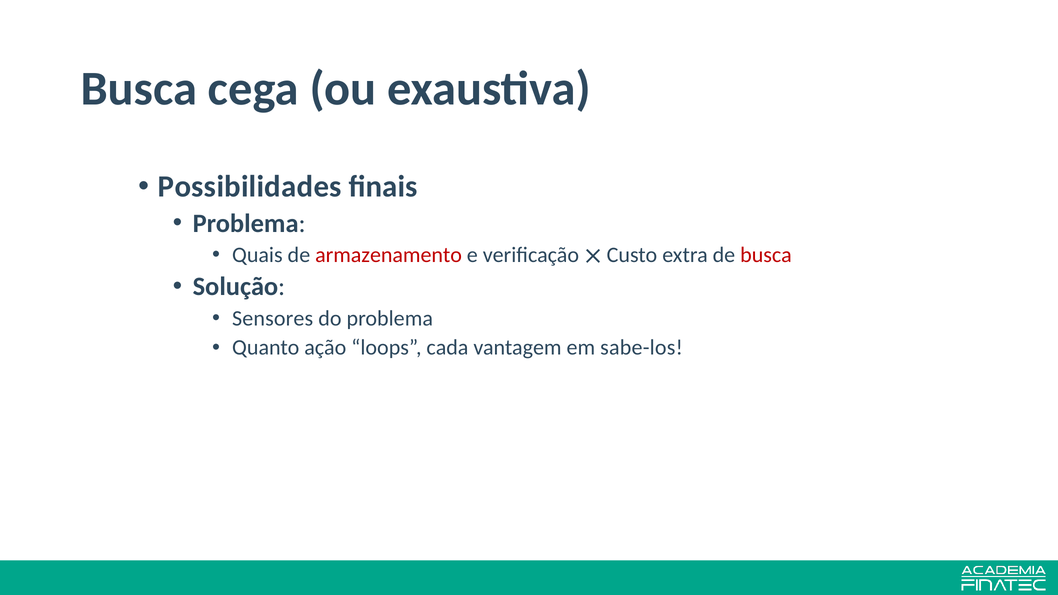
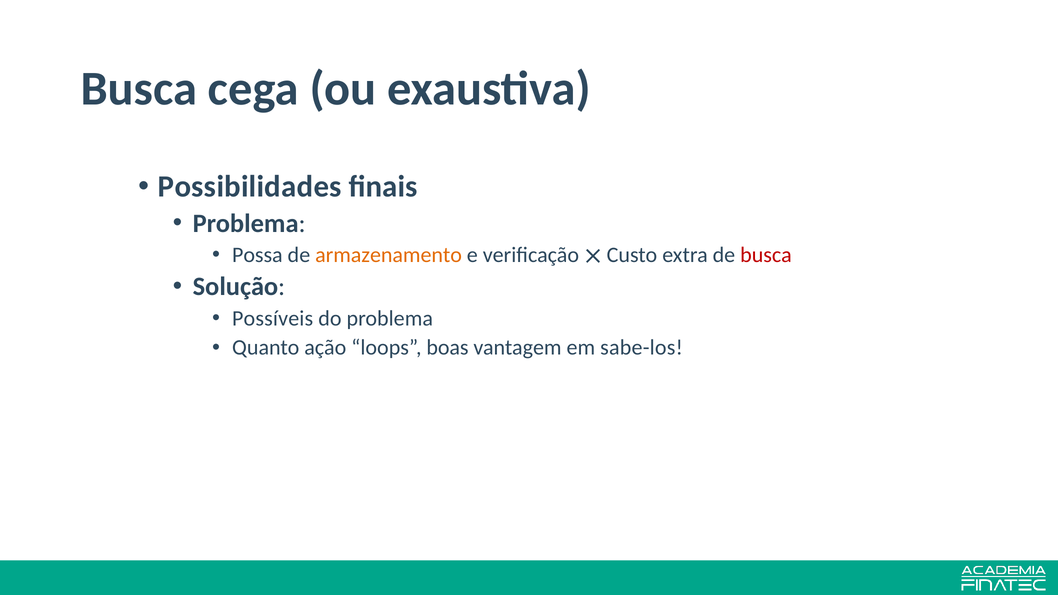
Quais: Quais -> Possa (257, 255)
armazenamento colour: red -> orange (389, 255)
Sensores: Sensores -> Possíveis (273, 318)
cada: cada -> boas (448, 348)
